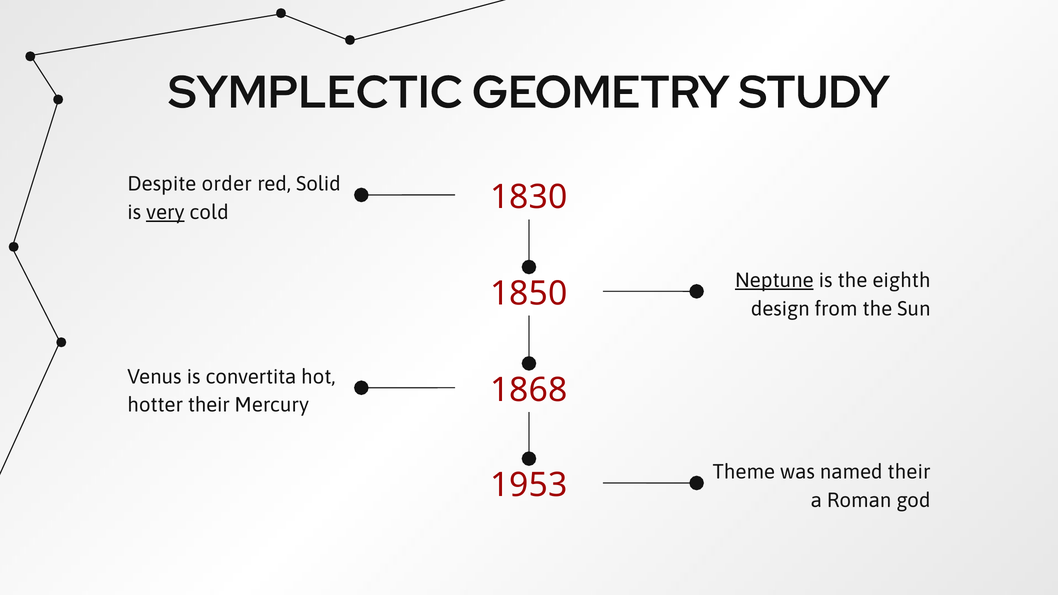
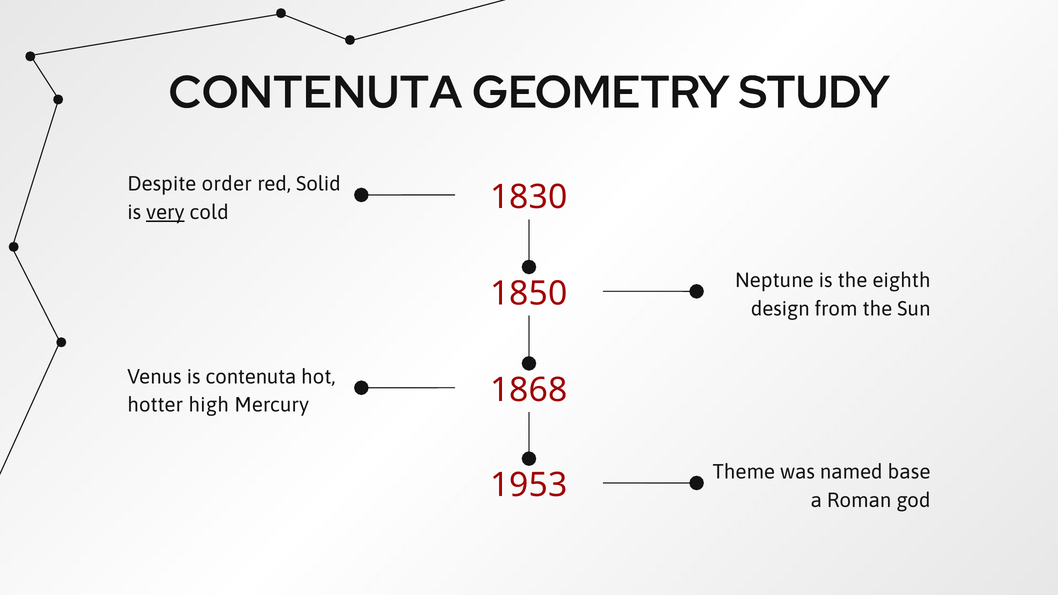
SYMPLECTIC: SYMPLECTIC -> CONTENUTA (315, 93)
Neptune underline: present -> none (774, 280)
is convertita: convertita -> contenuta (251, 377)
hotter their: their -> high (209, 405)
named their: their -> base (909, 472)
